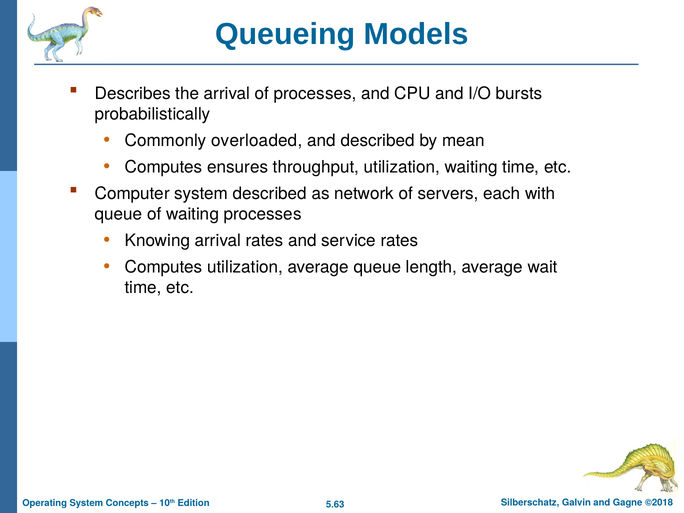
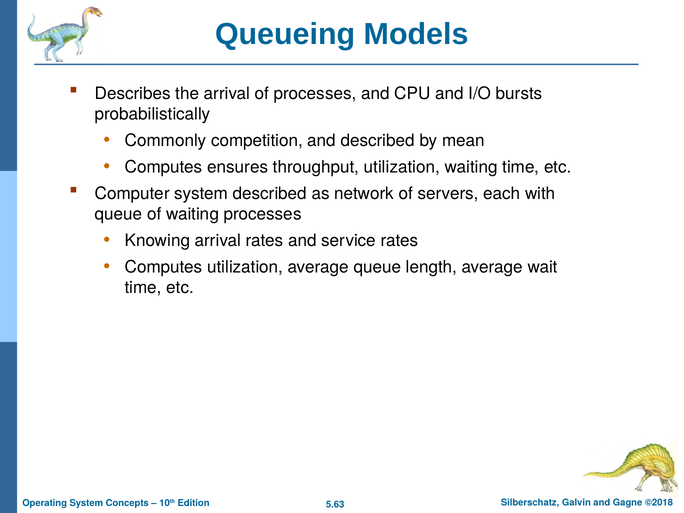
overloaded: overloaded -> competition (257, 140)
